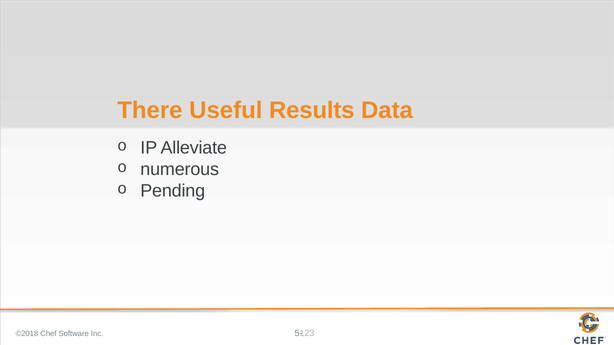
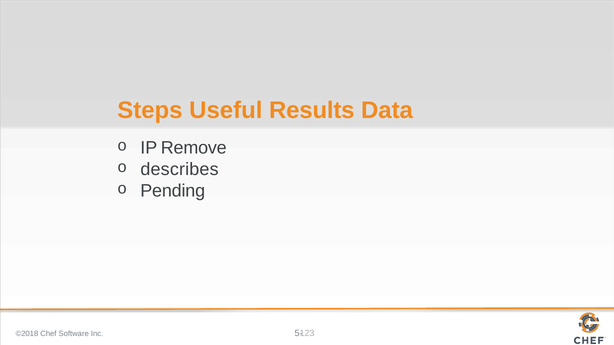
There: There -> Steps (150, 111)
Alleviate: Alleviate -> Remove (194, 148)
numerous: numerous -> describes (180, 169)
